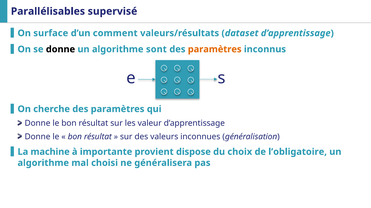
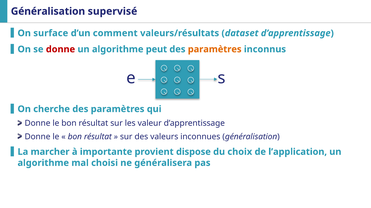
Parallélisables: Parallélisables -> Généralisation (48, 11)
donne colour: black -> red (60, 49)
sont: sont -> peut (156, 49)
machine: machine -> marcher (50, 152)
l’obligatoire: l’obligatoire -> l’application (298, 152)
